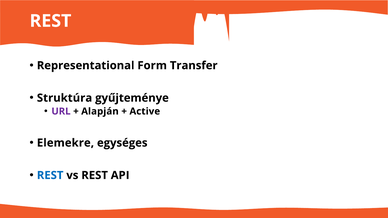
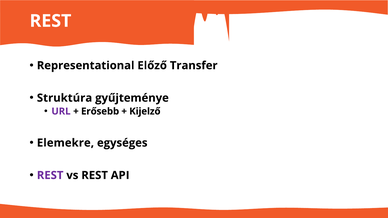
Form: Form -> Előző (152, 66)
Alapján: Alapján -> Erősebb (100, 111)
Active: Active -> Kijelző (145, 111)
REST colour: blue -> purple (50, 176)
